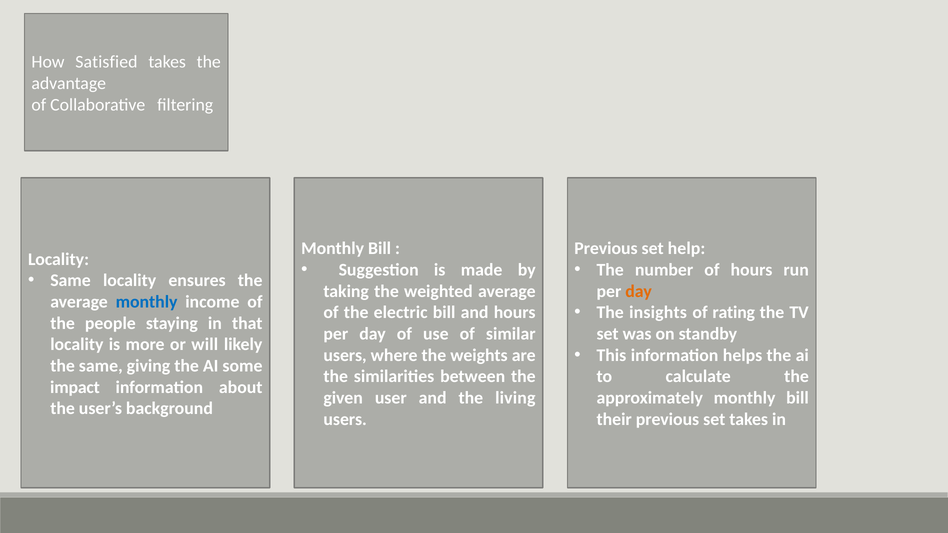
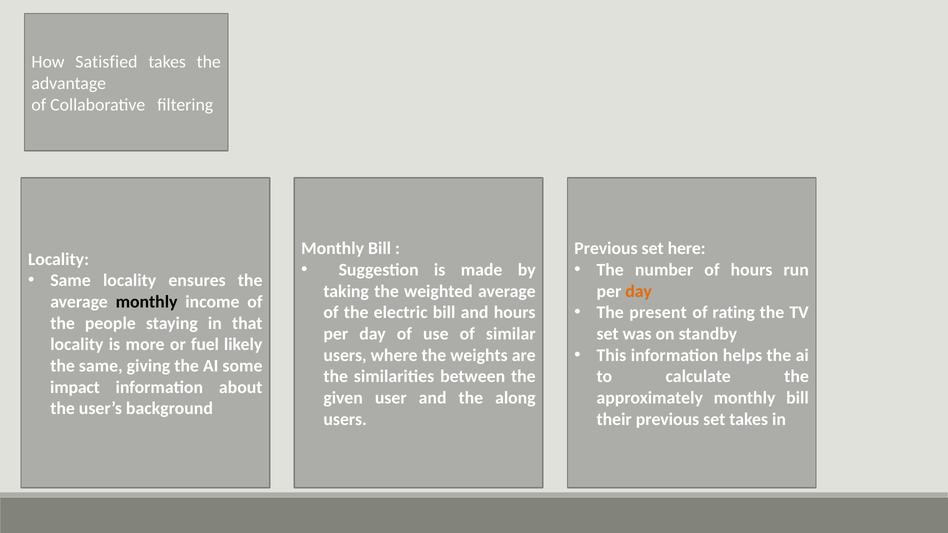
help: help -> here (687, 249)
monthly colour: blue -> black (147, 302)
insights: insights -> present (658, 313)
will: will -> fuel (205, 345)
living: living -> along (515, 398)
